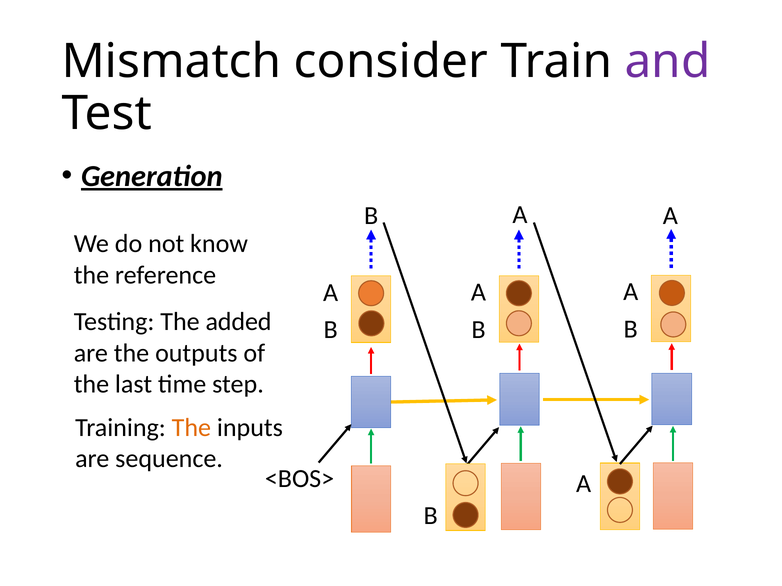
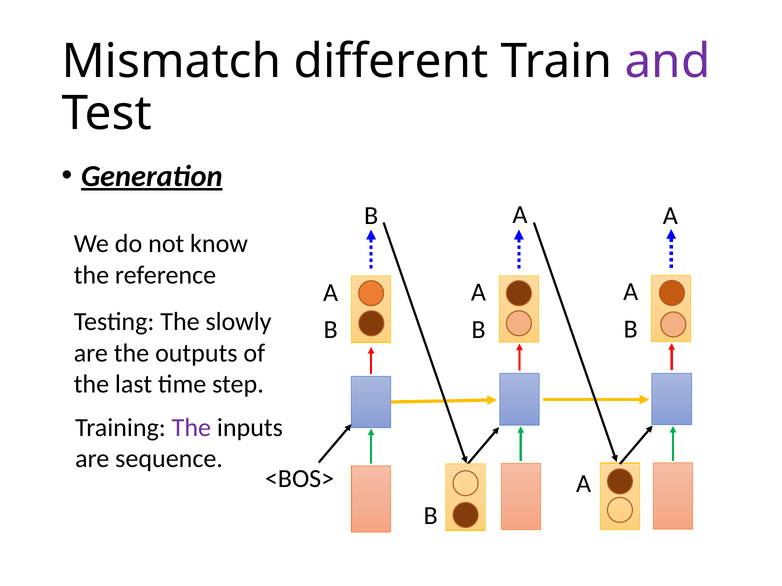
consider: consider -> different (391, 62)
added: added -> slowly (238, 322)
The colour: orange -> purple (191, 428)
